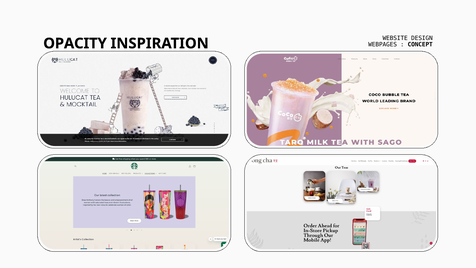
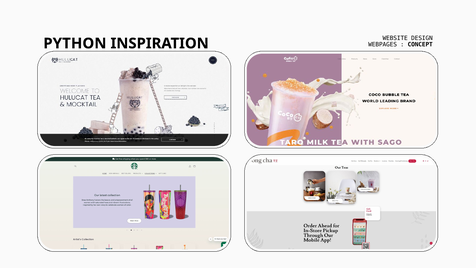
OPACITY: OPACITY -> PYTHON (75, 43)
